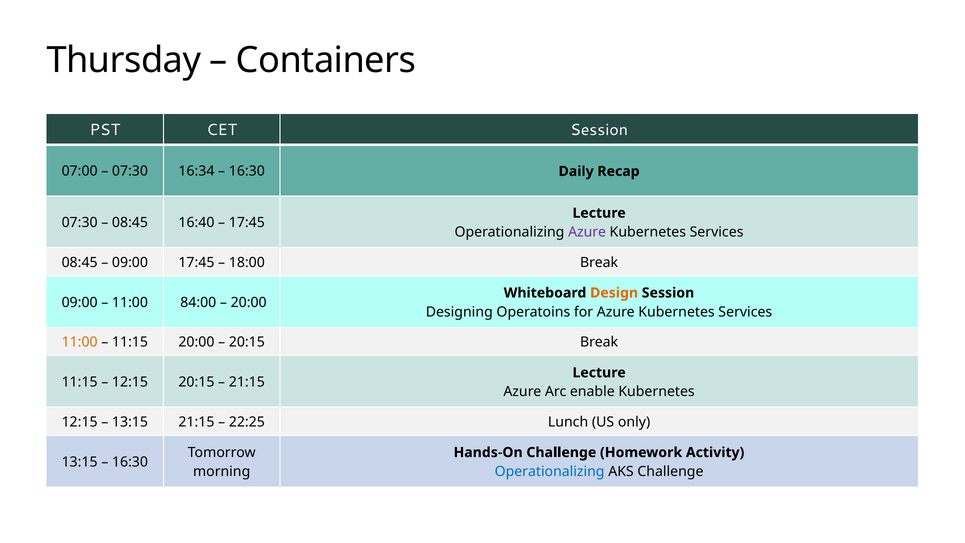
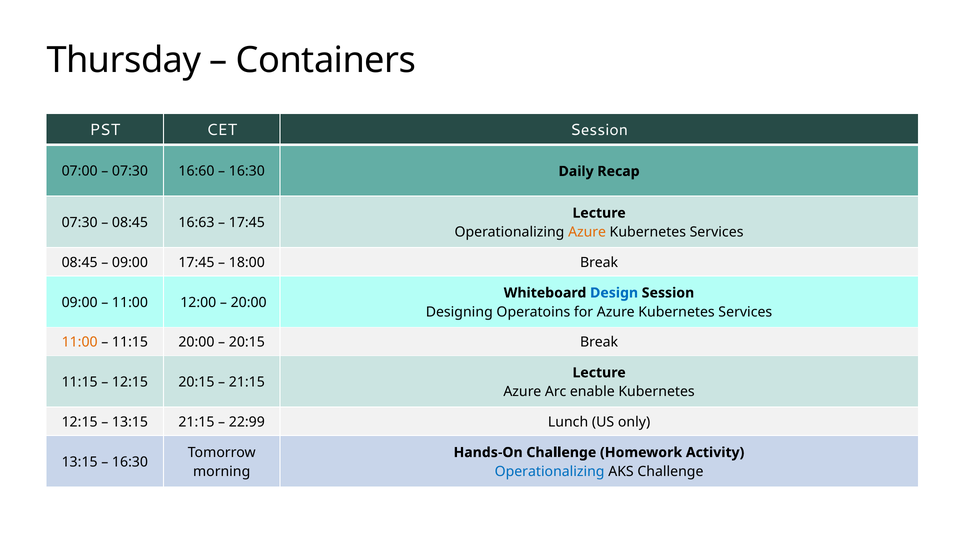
16:34: 16:34 -> 16:60 (196, 171)
16:40: 16:40 -> 16:63 (196, 223)
Azure colour: purple -> orange (587, 232)
Design colour: orange -> blue (614, 293)
84:00: 84:00 -> 12:00 (198, 302)
22:25: 22:25 -> 22:99 (247, 422)
